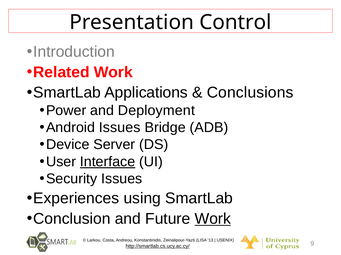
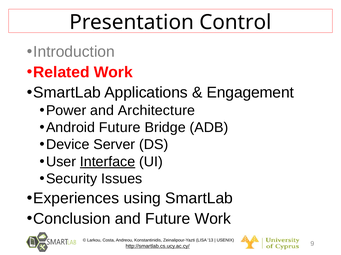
Conclusions: Conclusions -> Engagement (250, 93)
Deployment: Deployment -> Architecture (156, 111)
Android Issues: Issues -> Future (120, 128)
Work underline: present -> none (213, 219)
